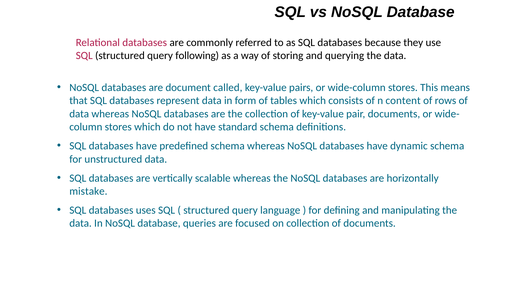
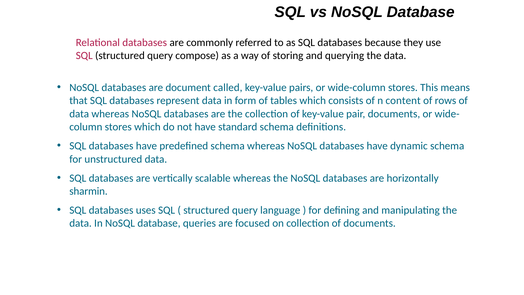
following: following -> compose (197, 55)
mistake: mistake -> sharmin (88, 191)
